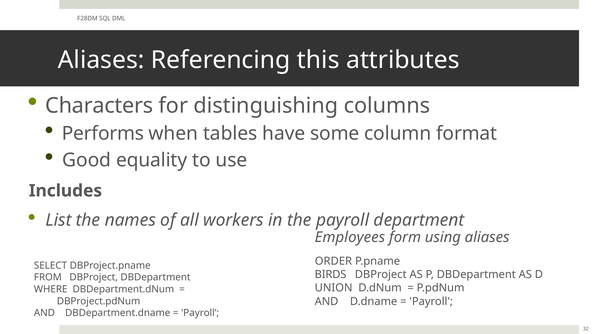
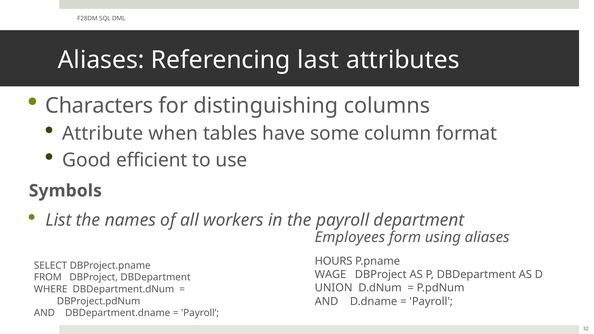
this: this -> last (318, 60)
Performs: Performs -> Attribute (103, 134)
equality: equality -> efficient (152, 160)
Includes: Includes -> Symbols (65, 191)
ORDER: ORDER -> HOURS (334, 261)
BIRDS: BIRDS -> WAGE (330, 275)
